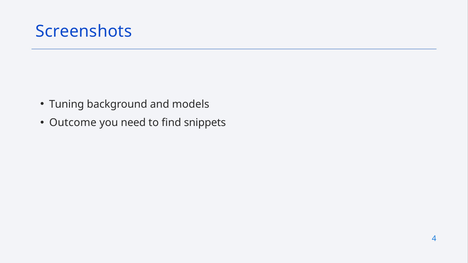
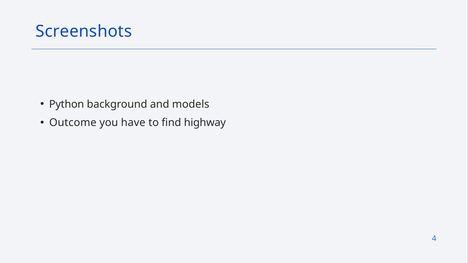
Tuning: Tuning -> Python (67, 104)
need: need -> have (133, 123)
snippets: snippets -> highway (205, 123)
